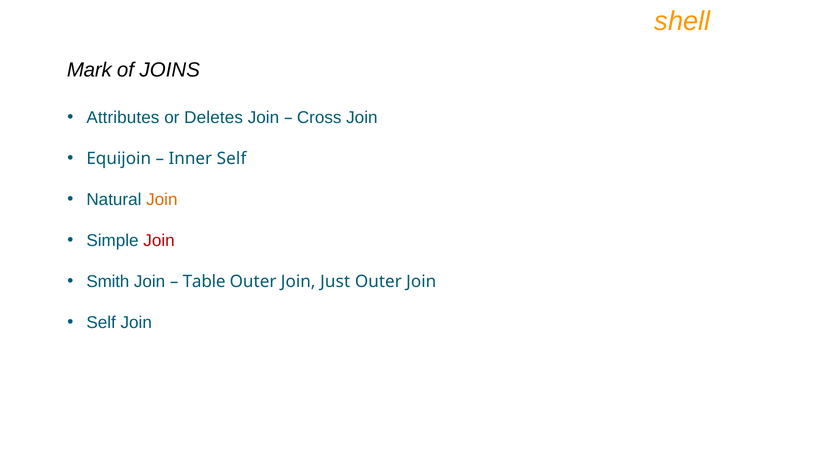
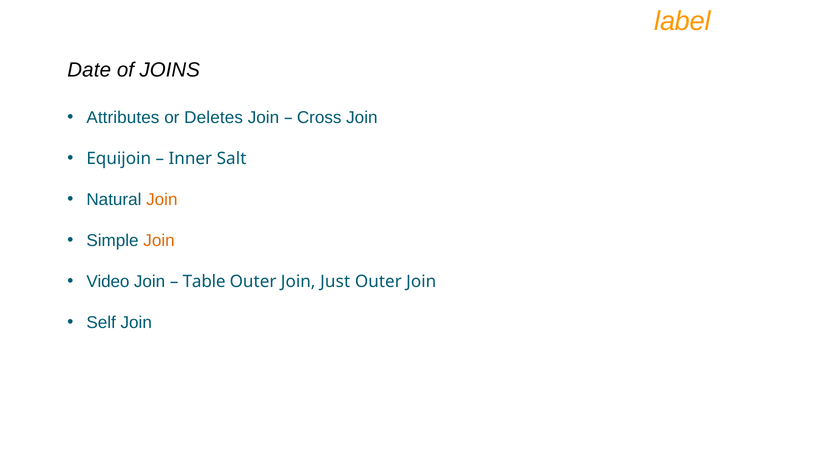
shell: shell -> label (683, 21)
Mark: Mark -> Date (89, 70)
Inner Self: Self -> Salt (232, 159)
Join colour: red -> orange (159, 240)
Smith: Smith -> Video (108, 281)
